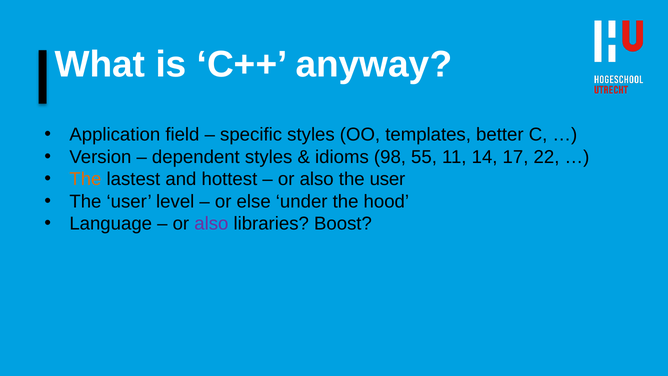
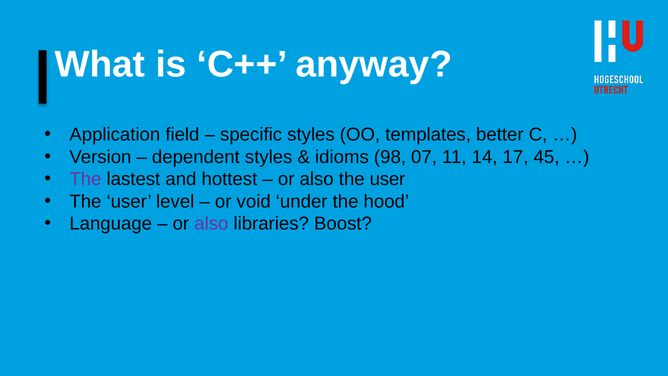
55: 55 -> 07 (424, 157)
22: 22 -> 45 (547, 157)
The colour: orange -> purple (85, 179)
else: else -> void (254, 201)
